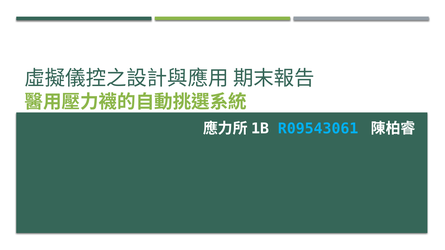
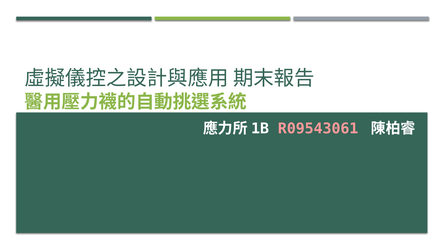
R09543061 colour: light blue -> pink (318, 129)
